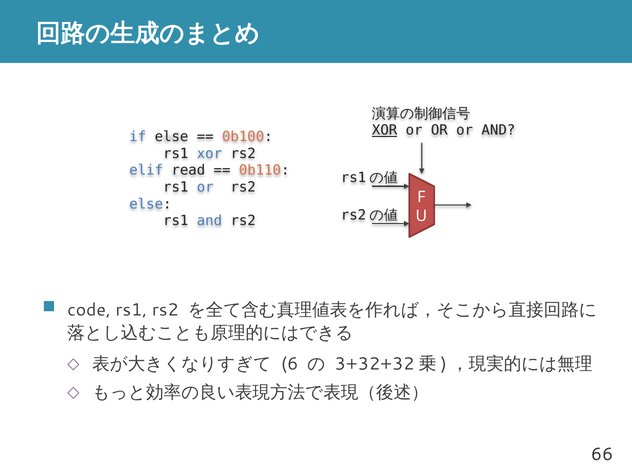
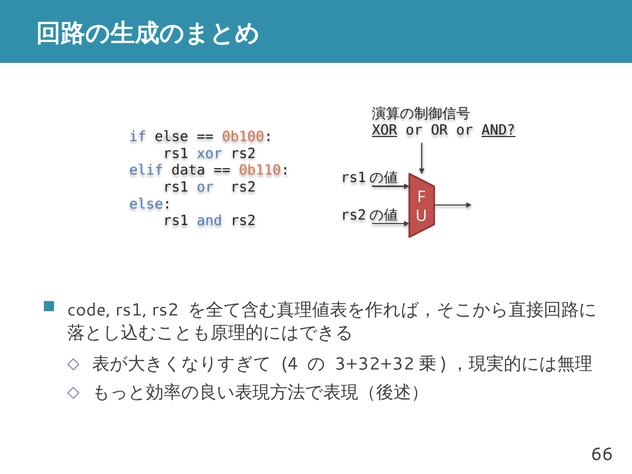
AND underline: none -> present (498, 130)
read: read -> data (188, 170)
6: 6 -> 4 (290, 364)
